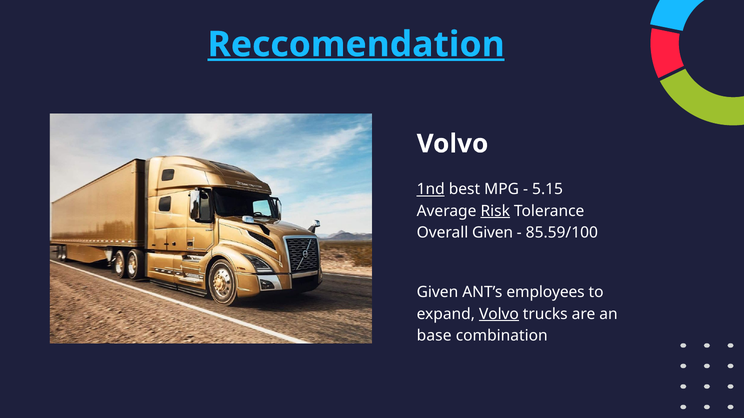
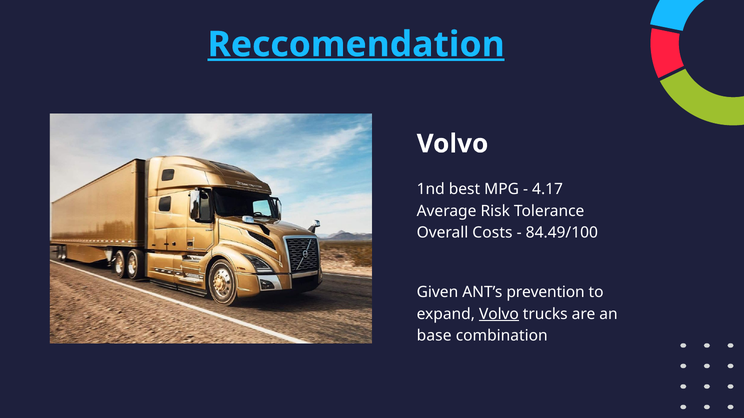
1nd underline: present -> none (431, 189)
5.15: 5.15 -> 4.17 (548, 189)
Risk underline: present -> none (495, 211)
Overall Given: Given -> Costs (492, 233)
85.59/100: 85.59/100 -> 84.49/100 (562, 233)
employees: employees -> prevention (546, 293)
